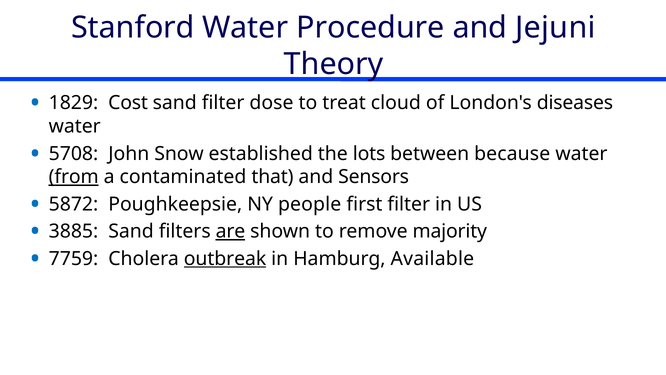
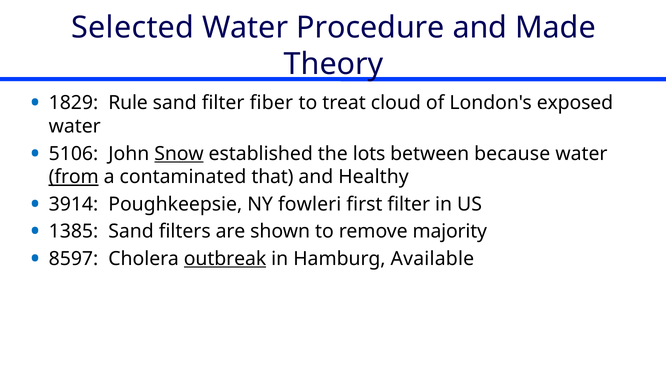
Stanford: Stanford -> Selected (133, 28)
Jejuni: Jejuni -> Made (555, 28)
Cost: Cost -> Rule (128, 103)
dose: dose -> fiber (271, 103)
diseases: diseases -> exposed (575, 103)
5708: 5708 -> 5106 (74, 153)
Snow underline: none -> present (179, 153)
Sensors: Sensors -> Healthy (373, 177)
5872: 5872 -> 3914 (74, 204)
people: people -> fowleri (310, 204)
3885: 3885 -> 1385 (74, 231)
are underline: present -> none (230, 231)
7759: 7759 -> 8597 (74, 258)
